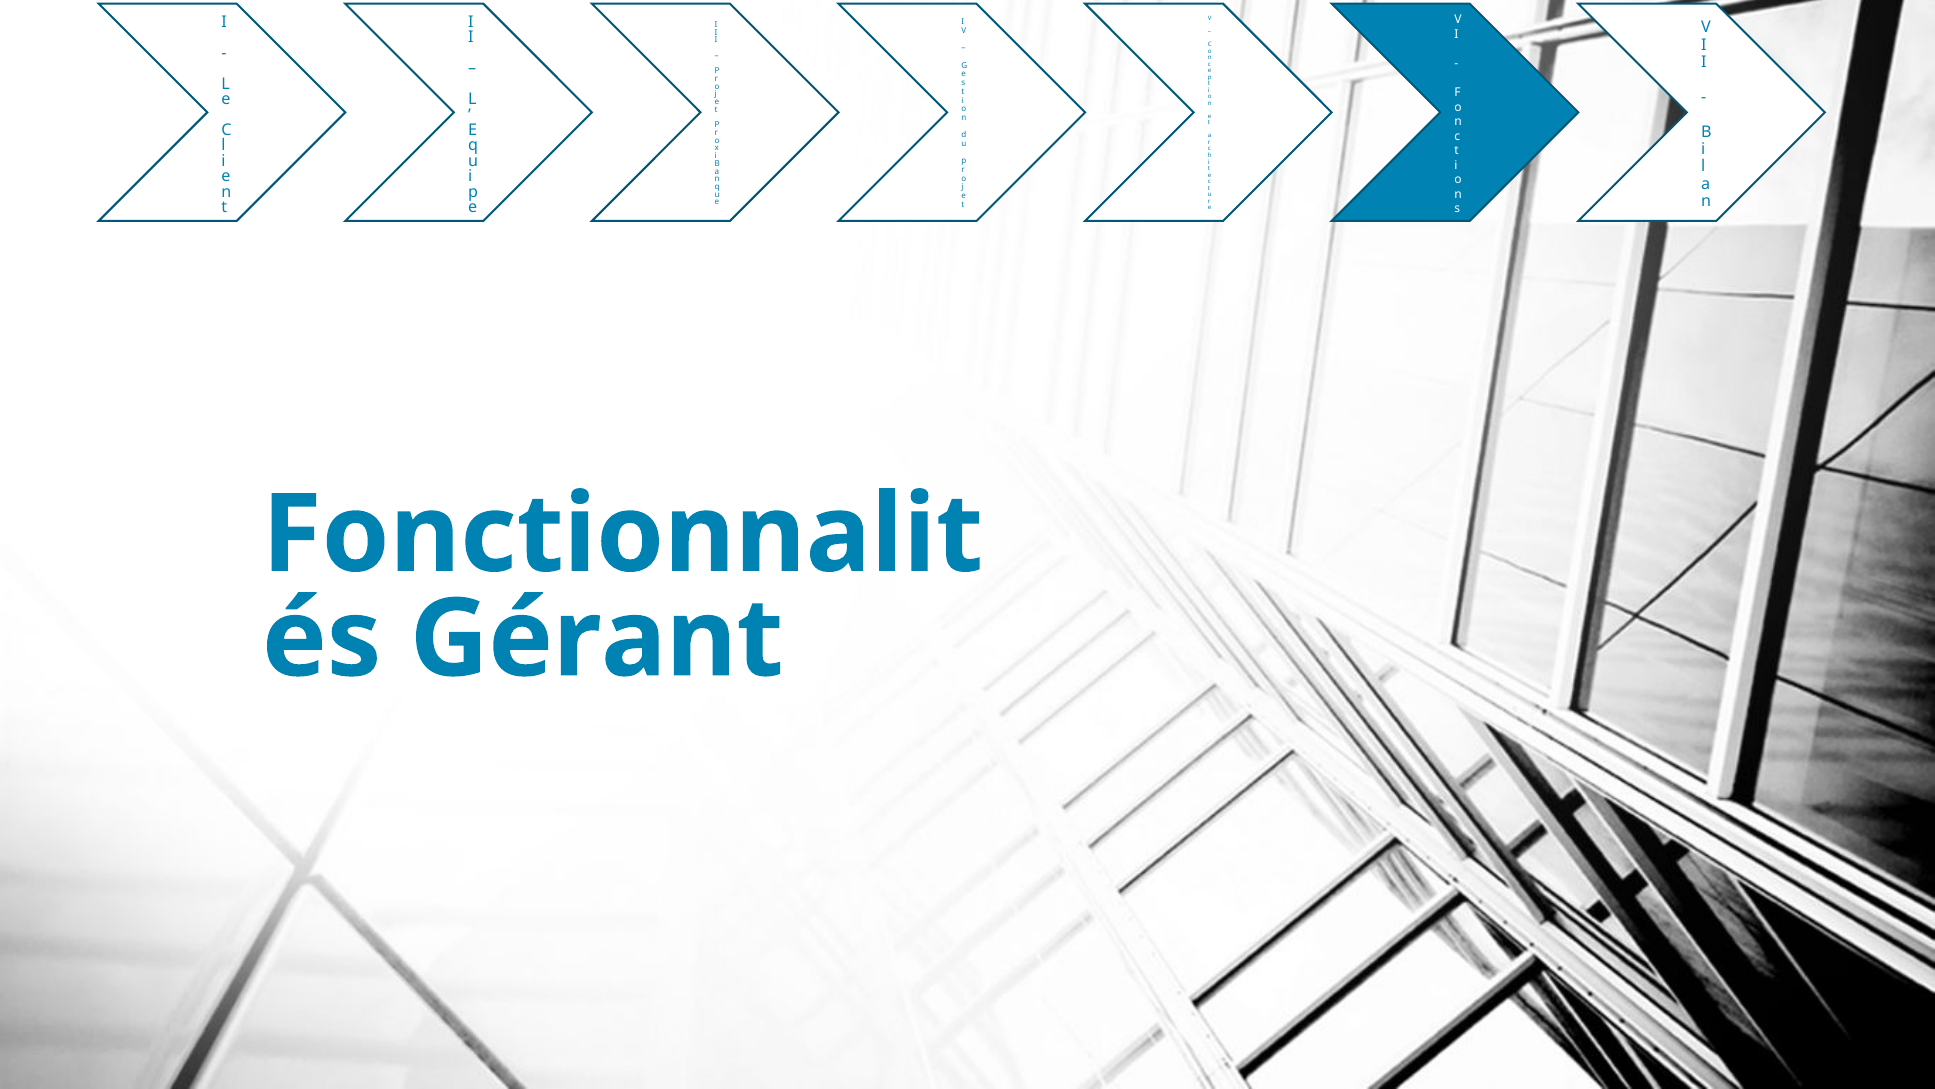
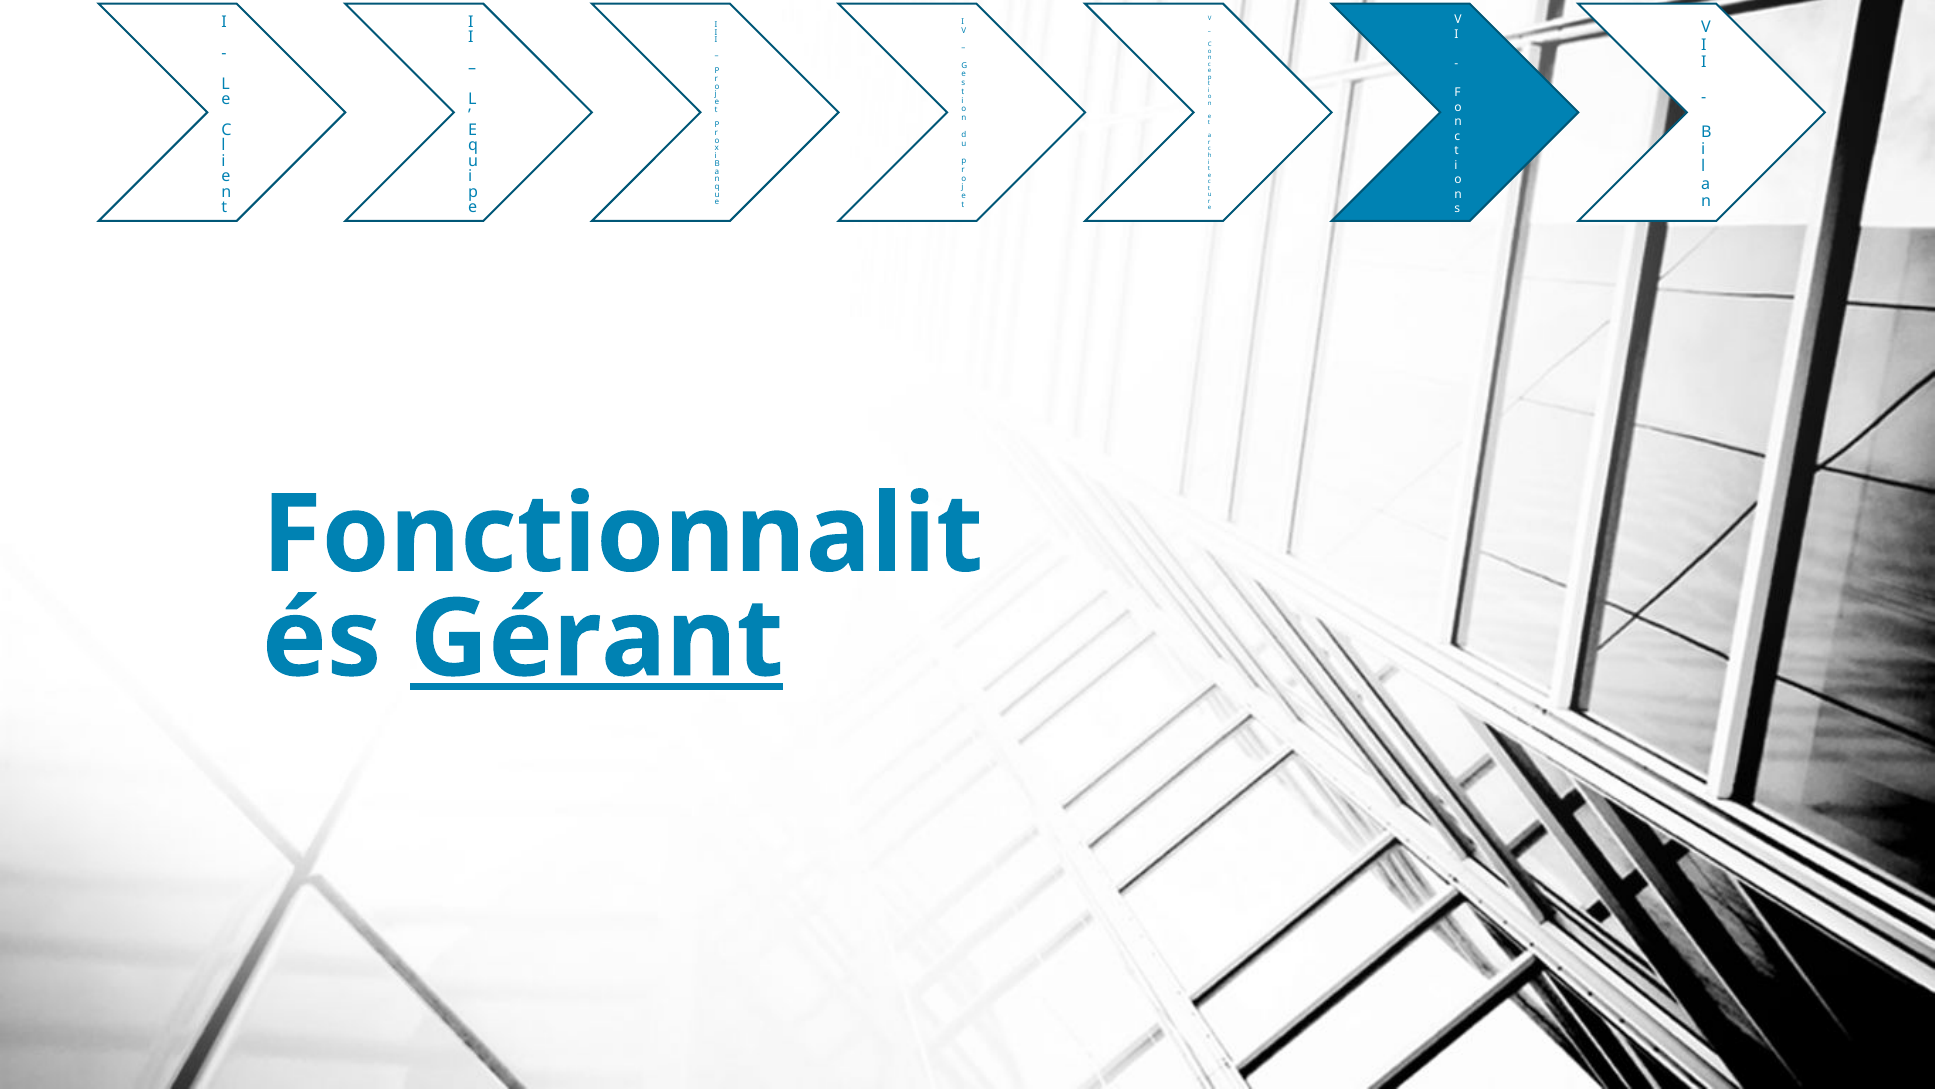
Gérant underline: none -> present (597, 639)
